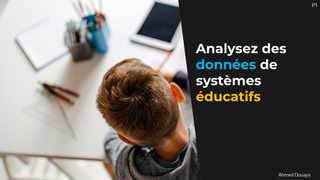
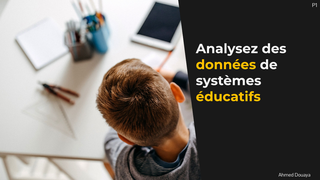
données colour: light blue -> yellow (226, 65)
